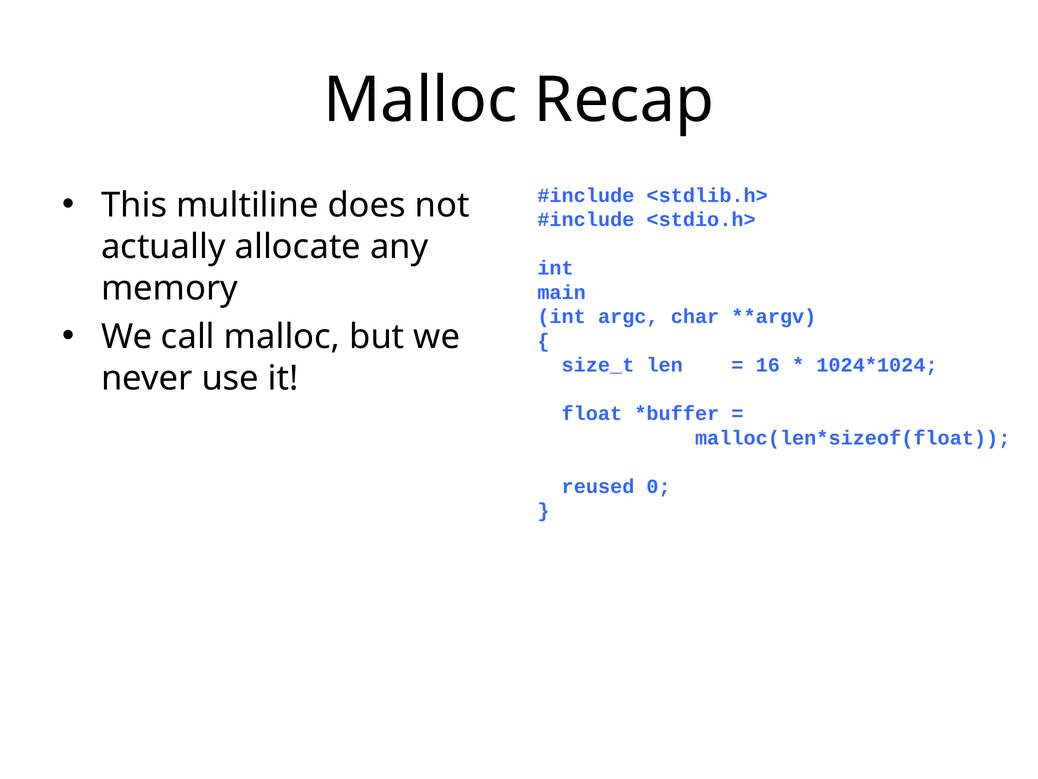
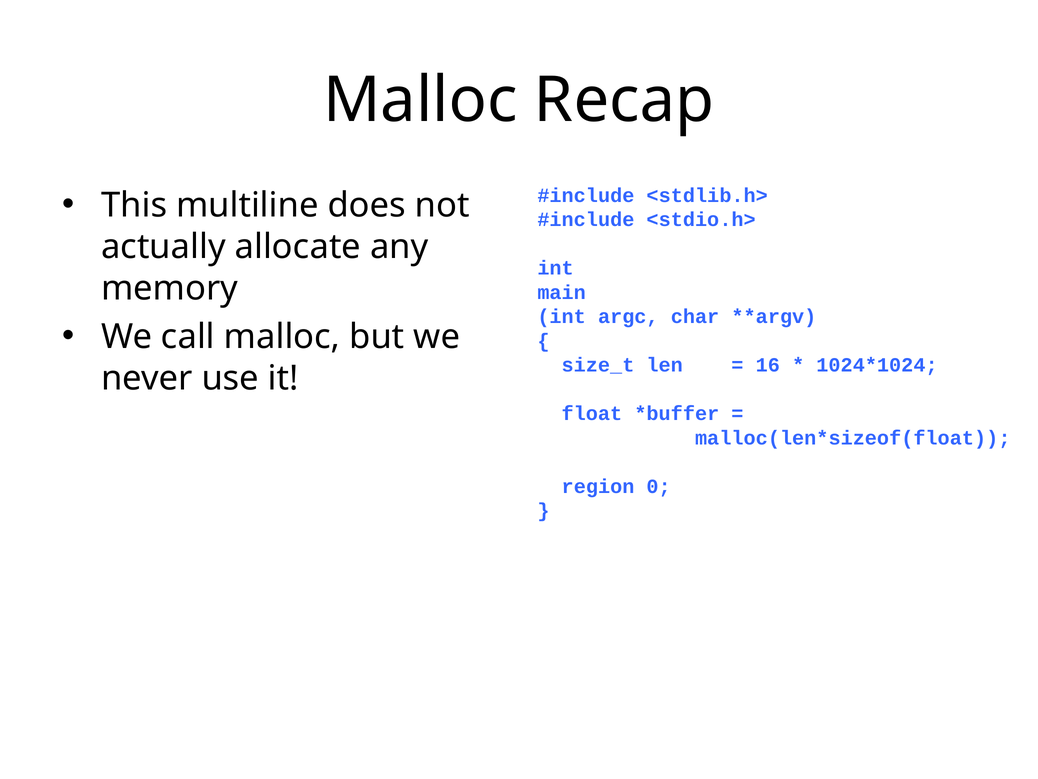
reused: reused -> region (598, 486)
